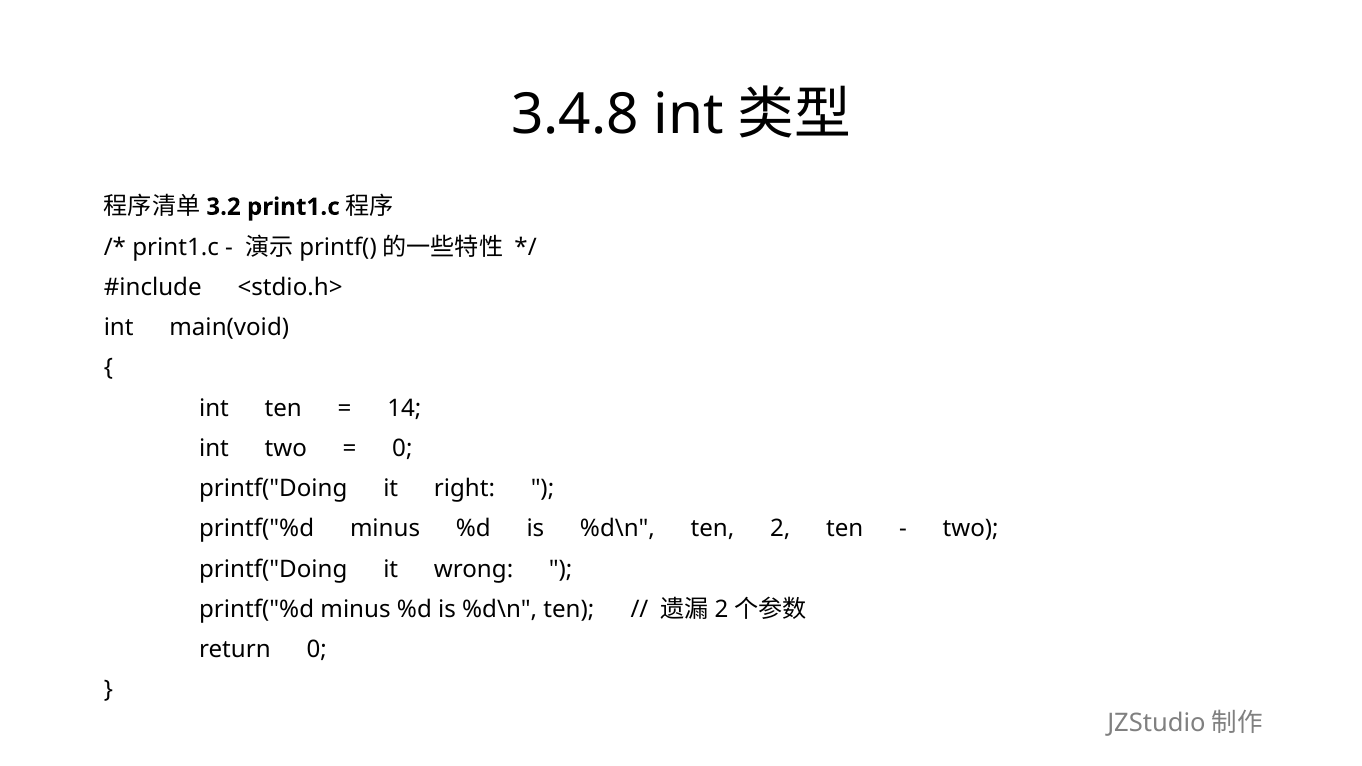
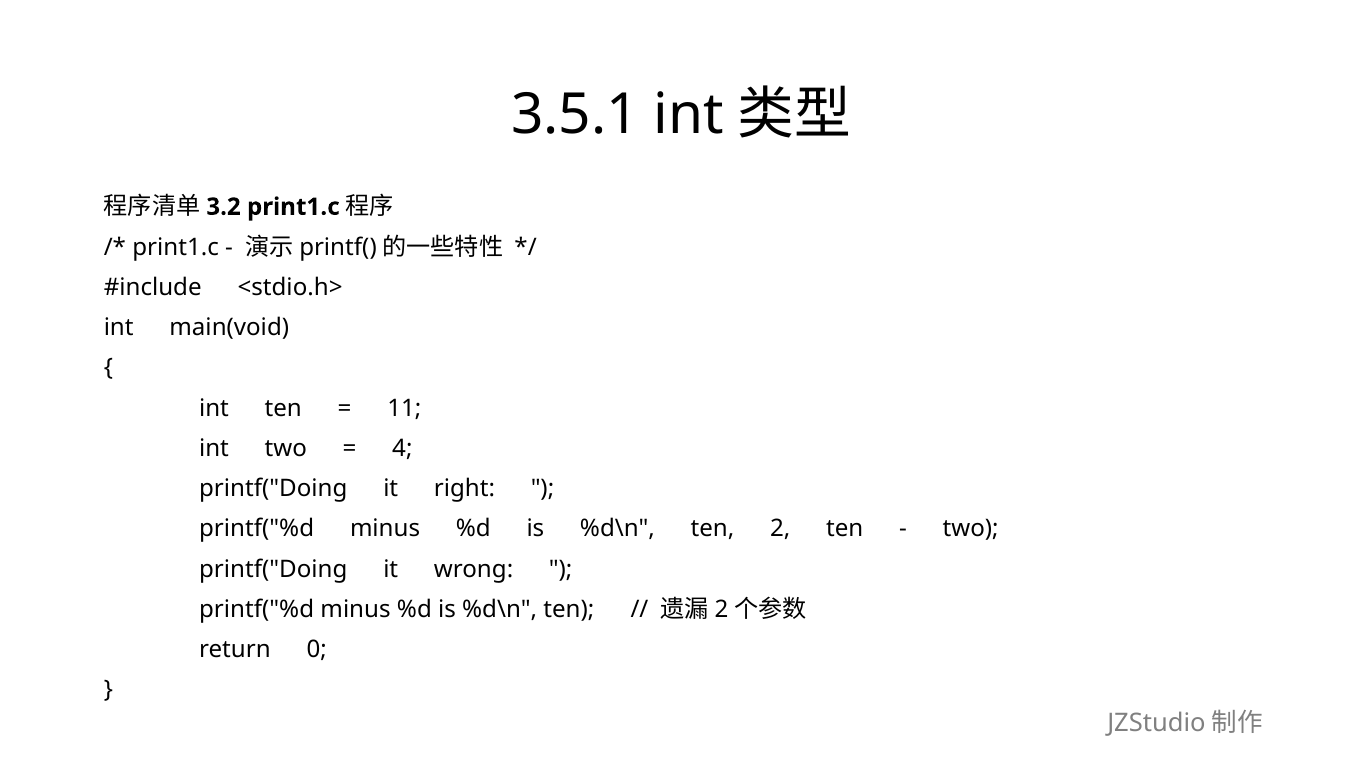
3.4.8: 3.4.8 -> 3.5.1 (575, 115)
14: 14 -> 11 (404, 408)
0: 0 -> 4 (402, 448)
